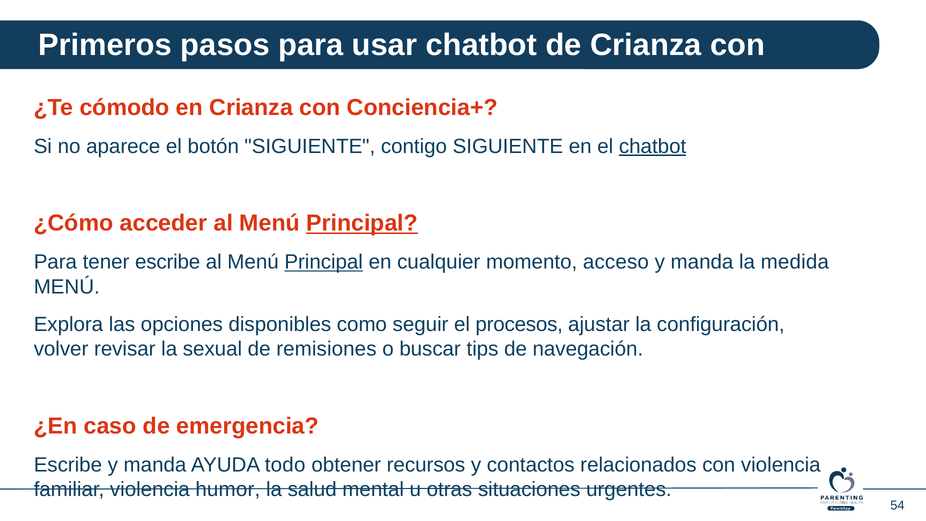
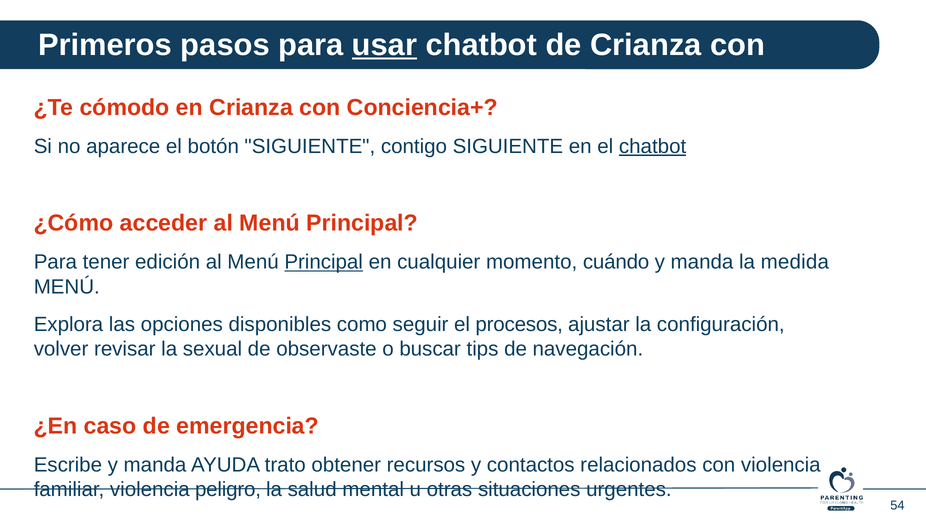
usar underline: none -> present (385, 45)
Principal underline: present -> none (362, 223)
tener escribe: escribe -> edición (168, 262)
acceso: acceso -> cuándo (616, 262)
remisiones: remisiones -> observaste (326, 349)
todo: todo -> trato (285, 465)
humor: humor -> peligro (228, 489)
